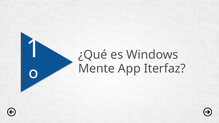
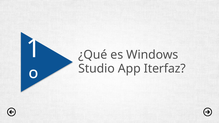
Mente: Mente -> Studio (97, 69)
